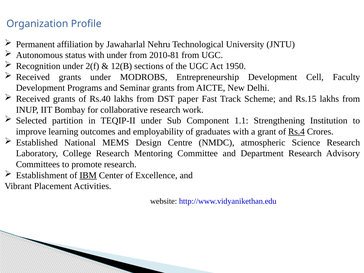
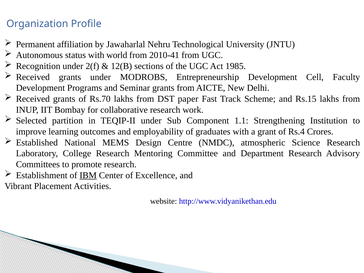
with under: under -> world (117, 55)
2010-81: 2010-81 -> 2010-41 (164, 55)
1950: 1950 -> 1985 (236, 66)
Rs.40: Rs.40 -> Rs.70 (100, 99)
Rs.4 underline: present -> none (296, 132)
